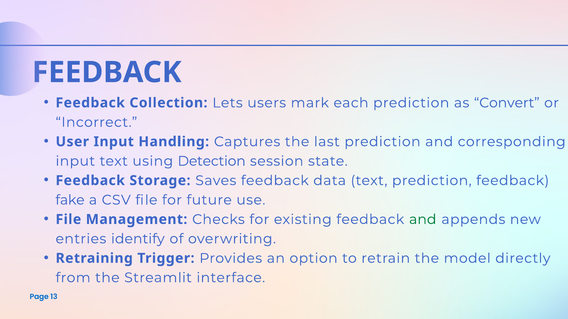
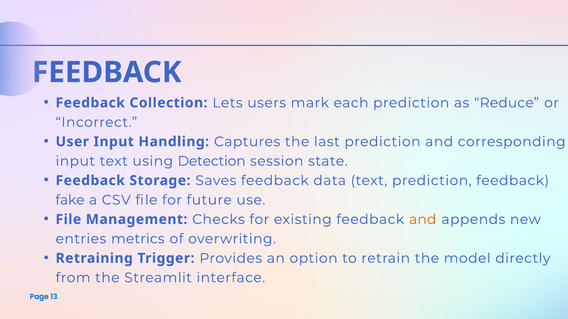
Convert: Convert -> Reduce (507, 103)
and colour: green -> orange (423, 220)
identify: identify -> metrics (138, 239)
